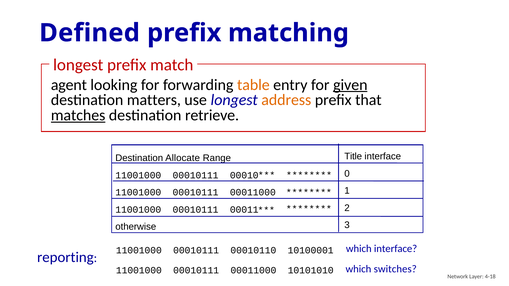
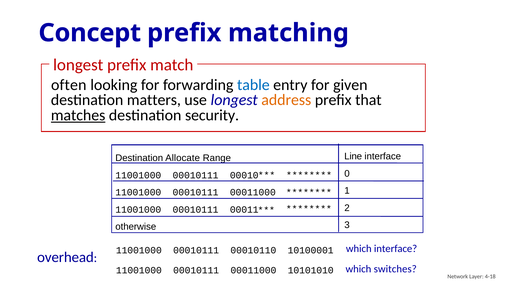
Defined: Defined -> Concept (90, 33)
agent: agent -> often (69, 85)
table colour: orange -> blue (253, 85)
given underline: present -> none (350, 85)
retrieve: retrieve -> security (212, 115)
Title: Title -> Line (353, 157)
reporting: reporting -> overhead (65, 257)
